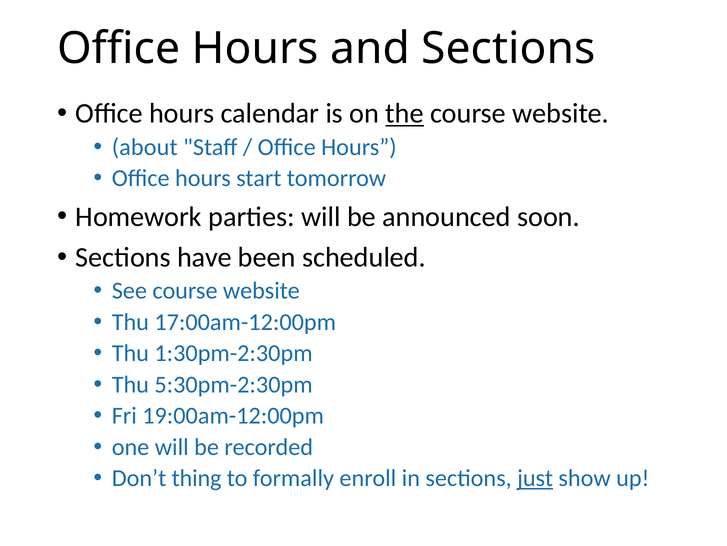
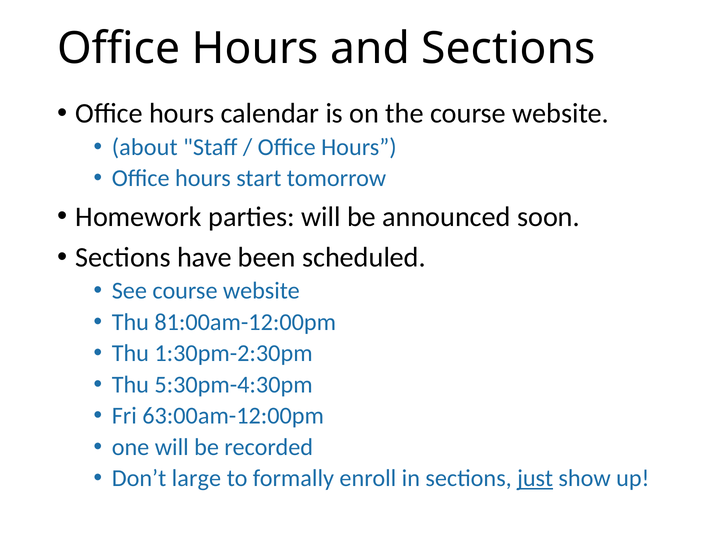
the underline: present -> none (405, 113)
17:00am-12:00pm: 17:00am-12:00pm -> 81:00am-12:00pm (245, 322)
5:30pm-2:30pm: 5:30pm-2:30pm -> 5:30pm-4:30pm (233, 384)
19:00am-12:00pm: 19:00am-12:00pm -> 63:00am-12:00pm (233, 415)
thing: thing -> large (196, 478)
